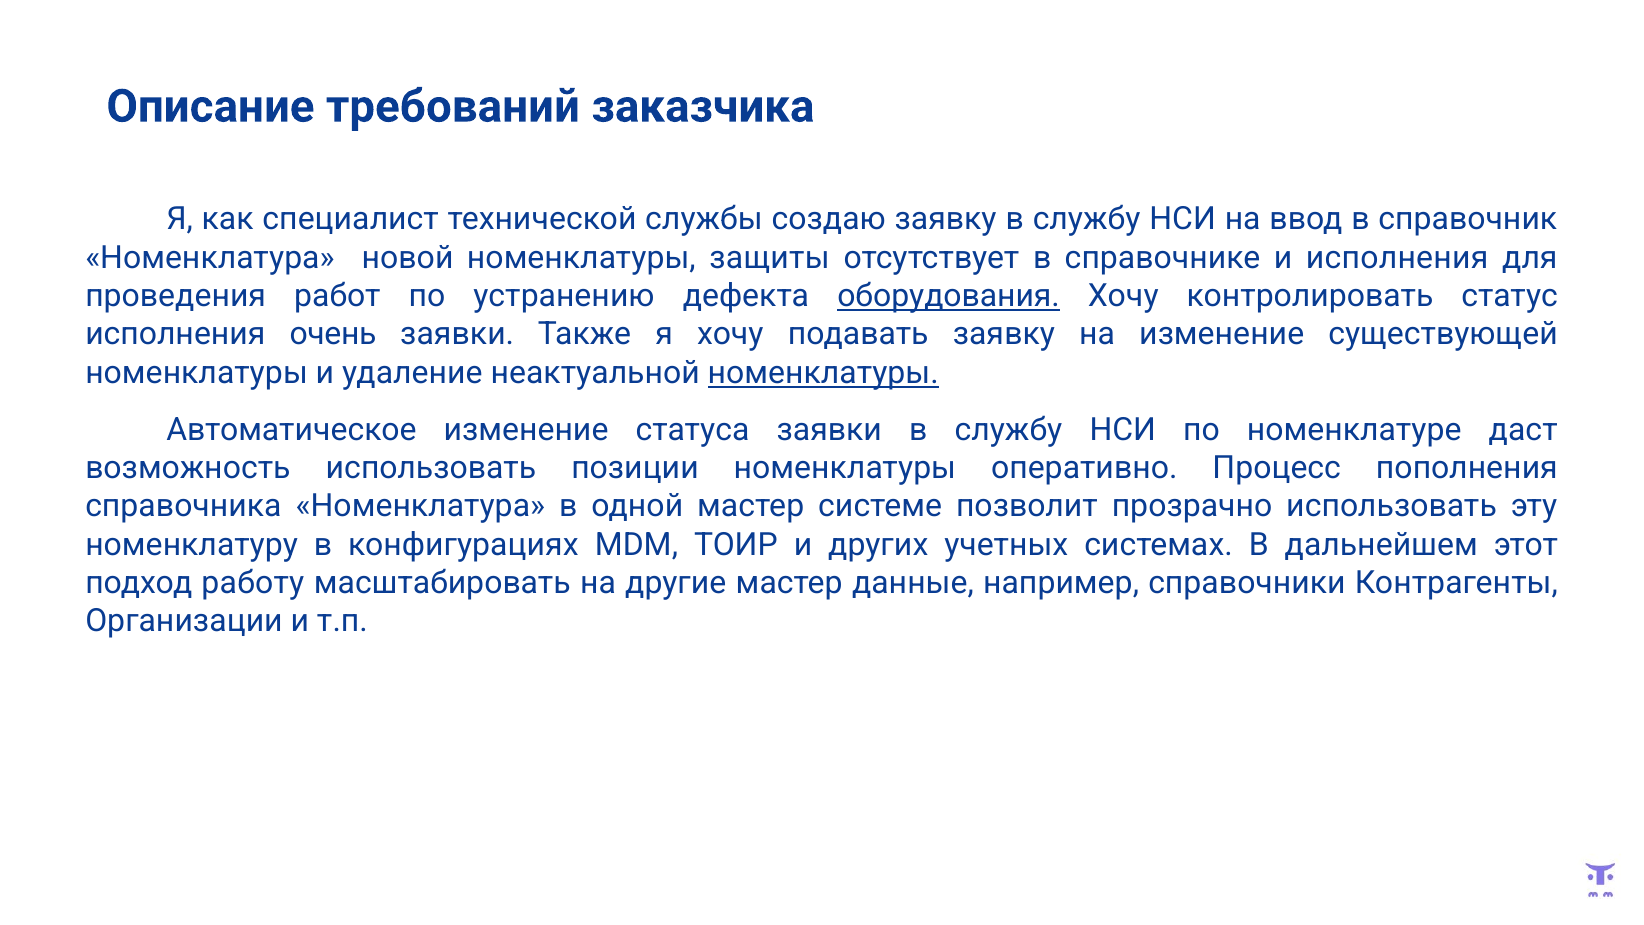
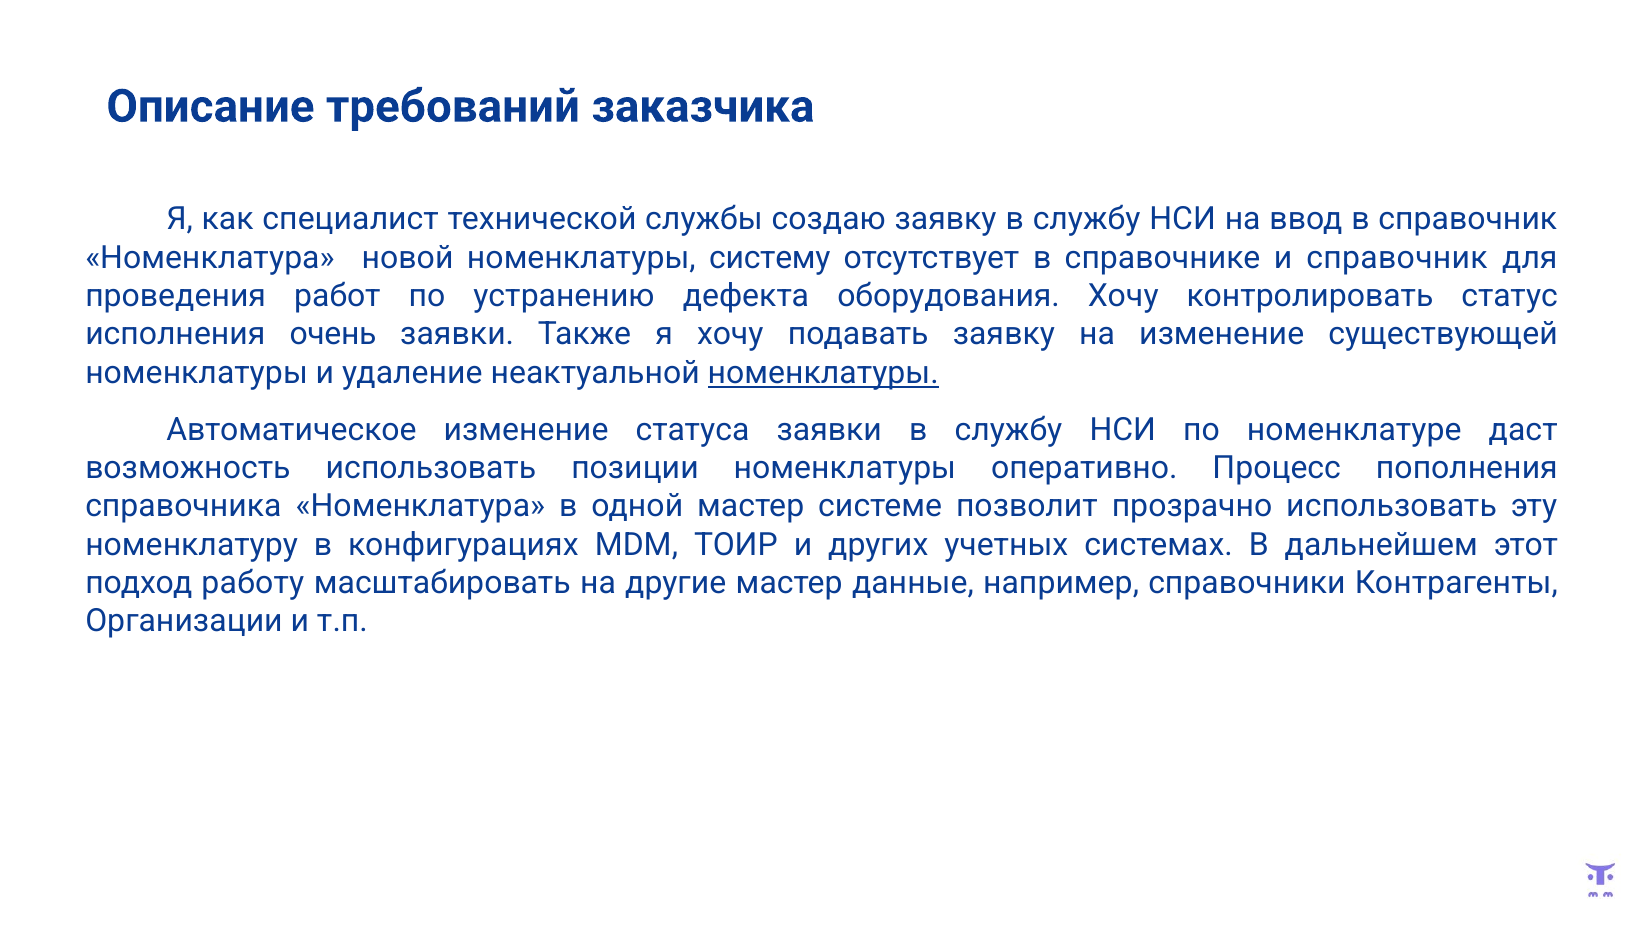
защиты: защиты -> систему (770, 258)
и исполнения: исполнения -> справочник (1397, 258)
оборудования underline: present -> none (949, 296)
